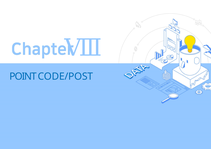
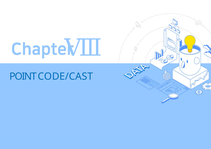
CODE/POST: CODE/POST -> CODE/CAST (65, 77)
